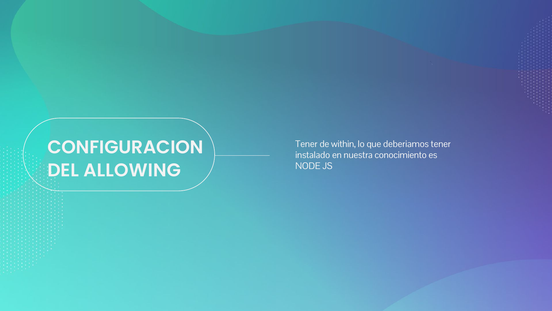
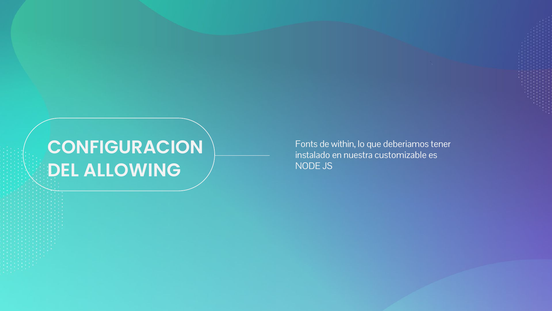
Tener: Tener -> Fonts (306, 144)
conocimiento: conocimiento -> customizable (401, 155)
